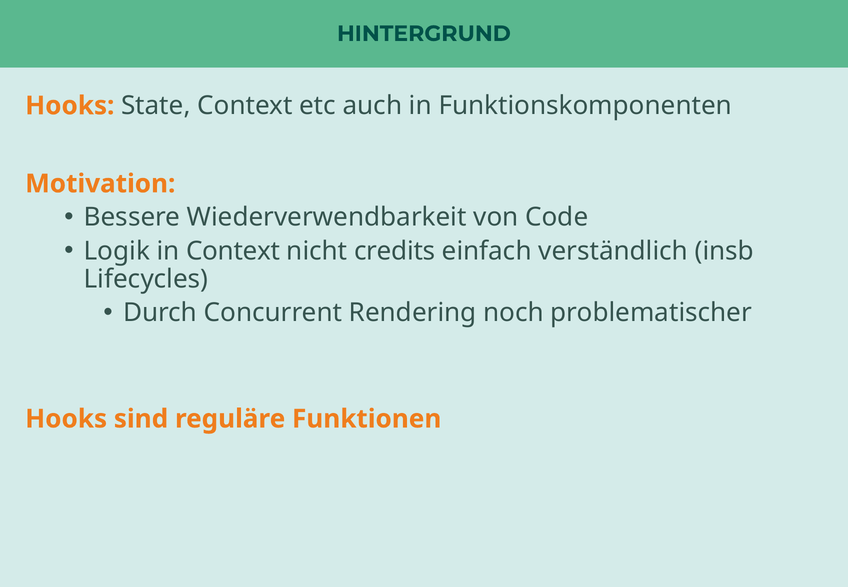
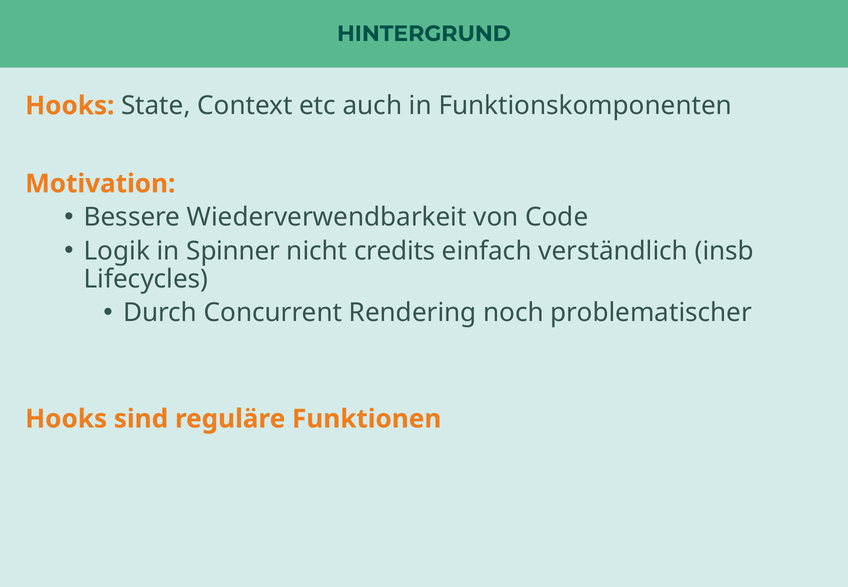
in Context: Context -> Spinner (233, 251)
